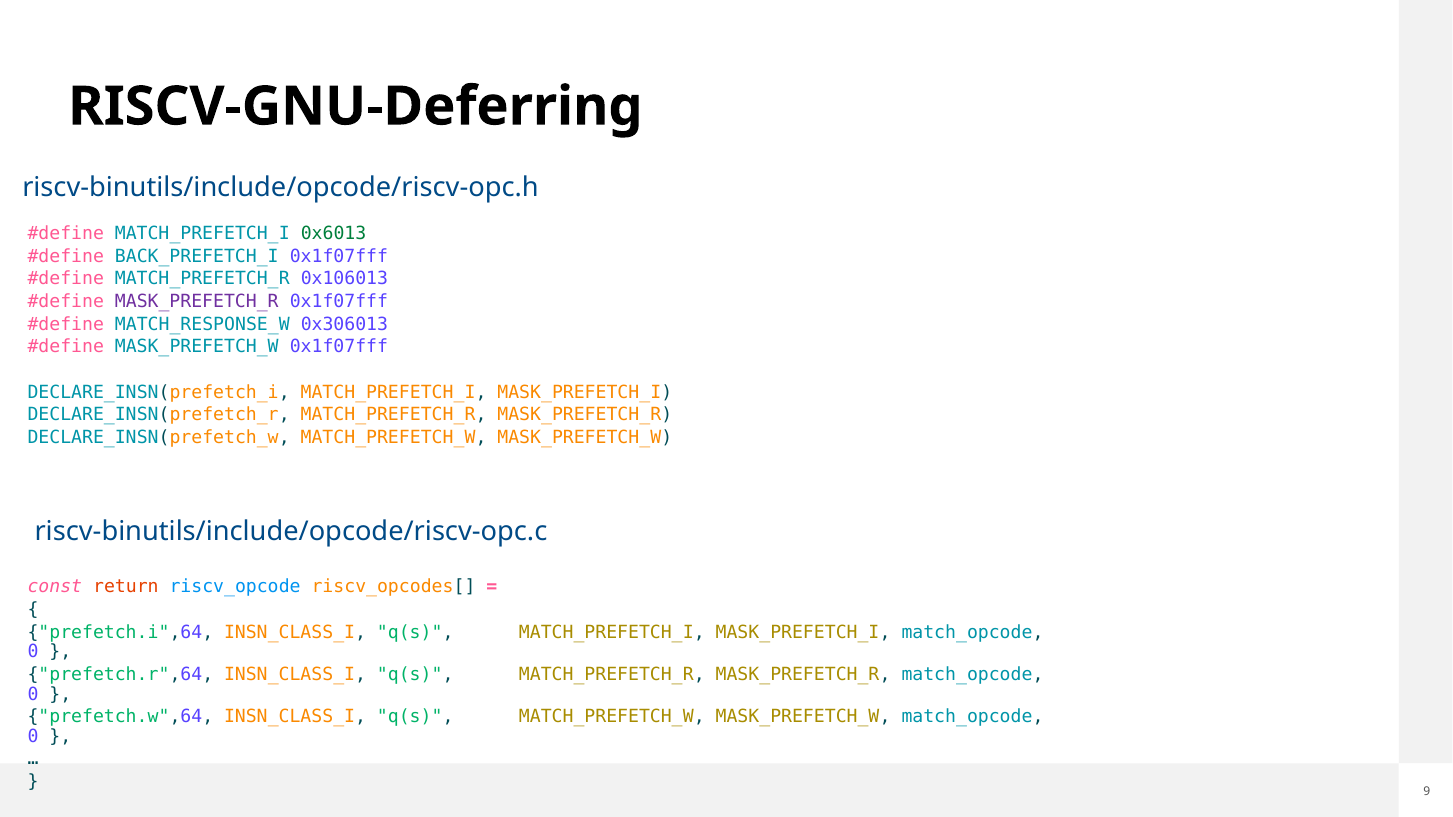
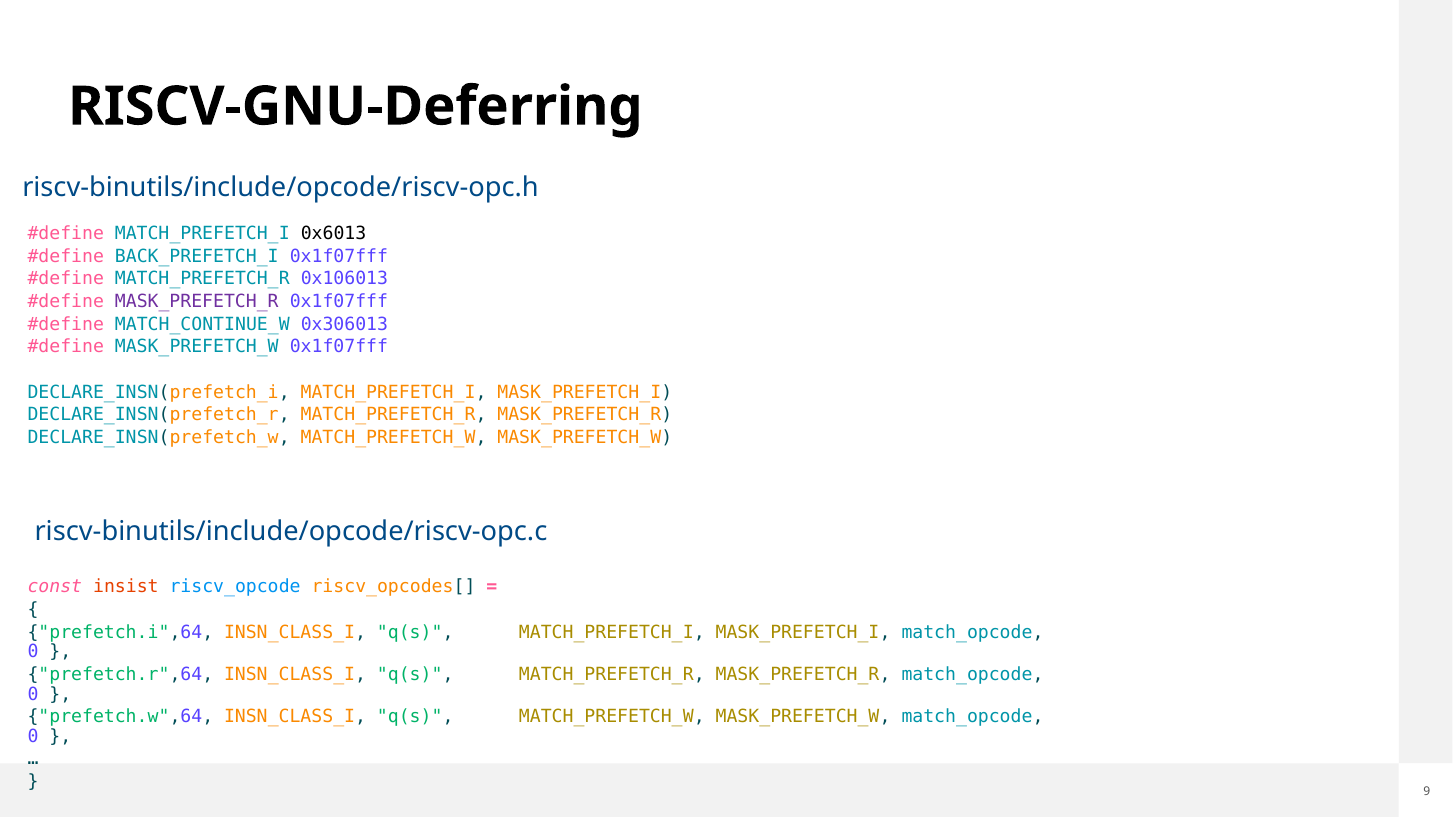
0x6013 colour: green -> black (334, 234)
MATCH_RESPONSE_W: MATCH_RESPONSE_W -> MATCH_CONTINUE_W (202, 324)
return: return -> insist (126, 587)
